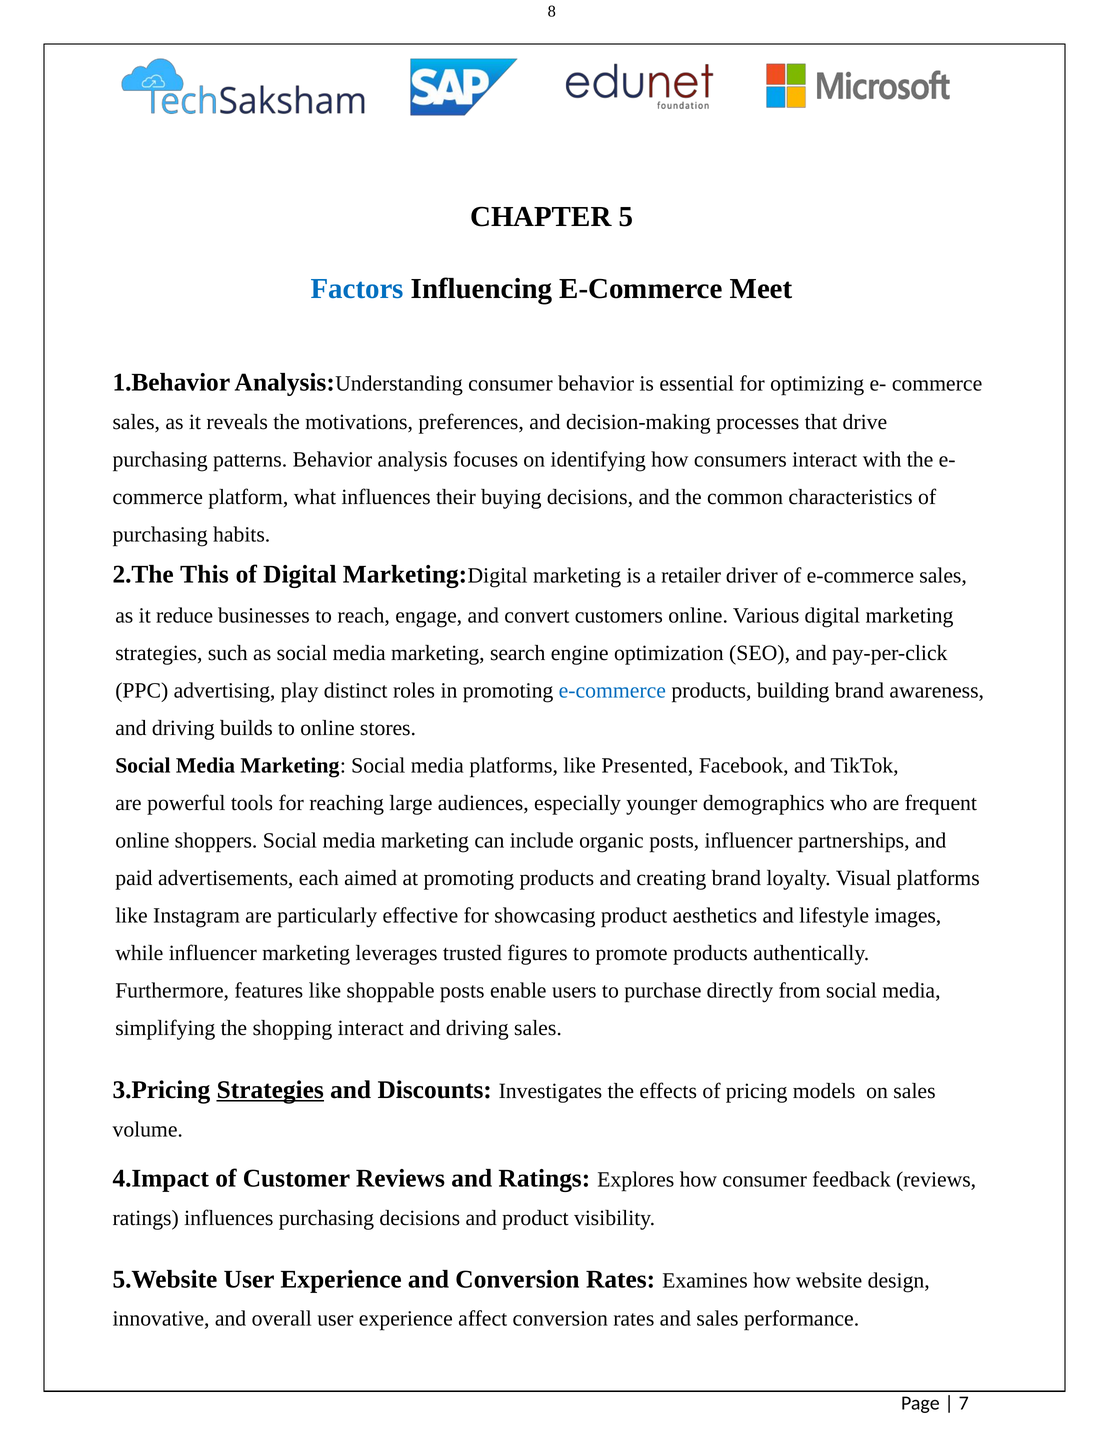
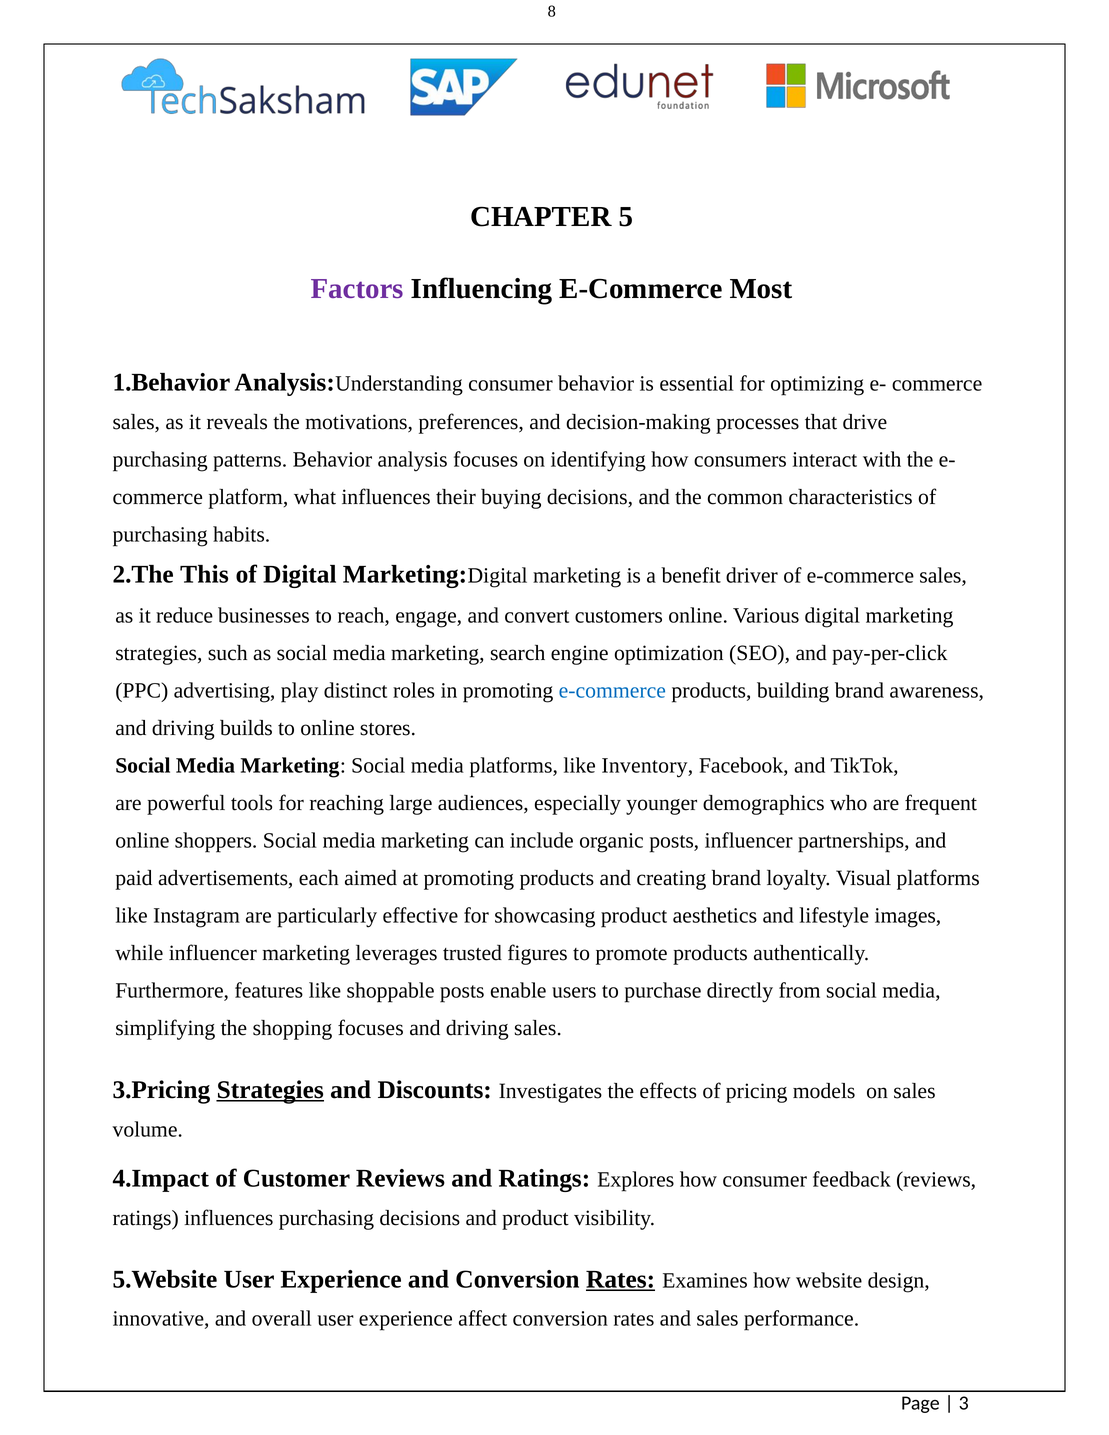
Factors colour: blue -> purple (357, 289)
Meet: Meet -> Most (761, 289)
retailer: retailer -> benefit (691, 575)
Presented: Presented -> Inventory (647, 766)
shopping interact: interact -> focuses (371, 1028)
Rates underline: none -> present (621, 1279)
7: 7 -> 3 (964, 1403)
